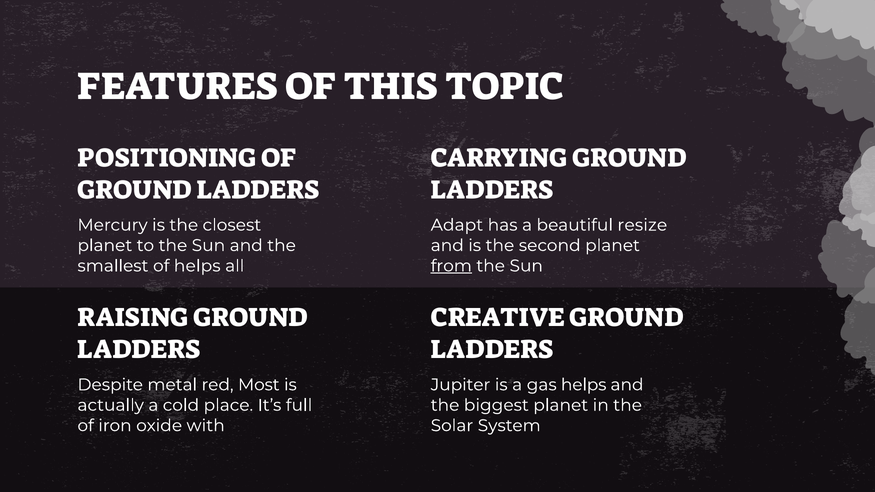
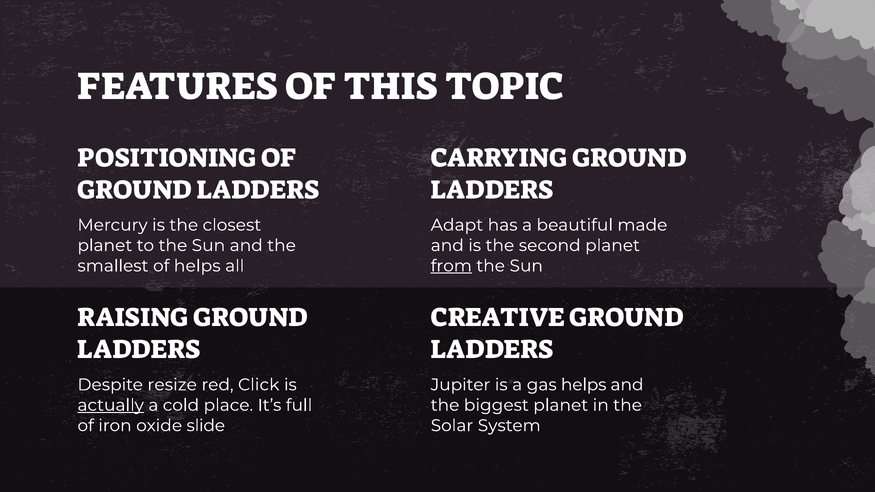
resize: resize -> made (642, 225)
metal: metal -> resize (172, 385)
Most: Most -> Click (259, 385)
actually underline: none -> present (111, 405)
with: with -> slide (206, 426)
